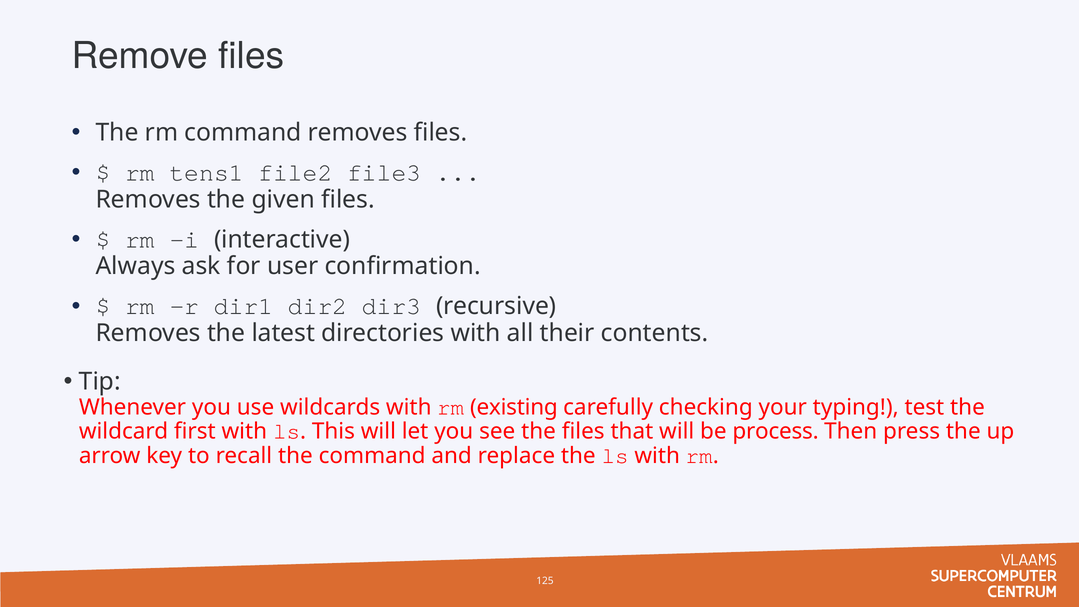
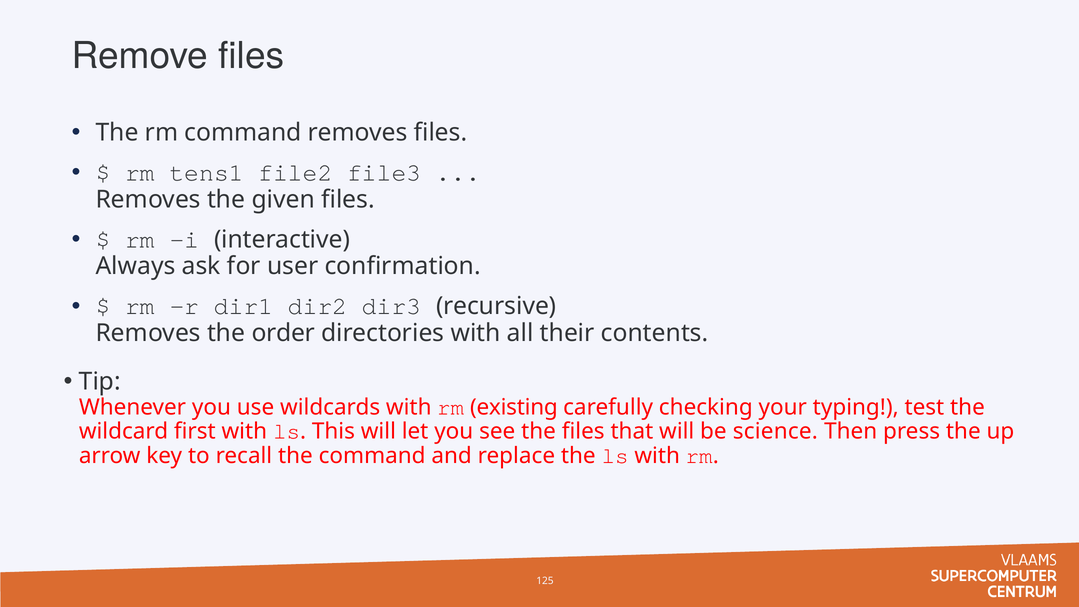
latest: latest -> order (283, 333)
process: process -> science (775, 431)
